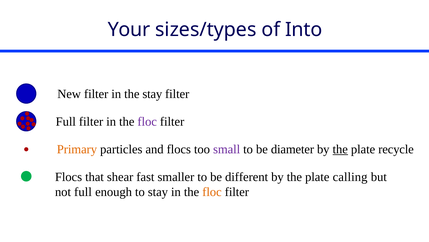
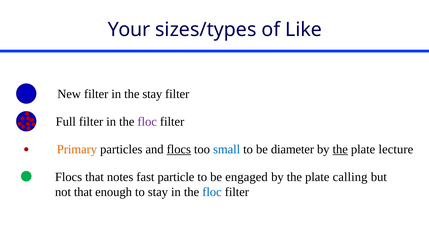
Into: Into -> Like (304, 30)
flocs underline: none -> present (179, 149)
small colour: purple -> blue (227, 149)
recycle: recycle -> lecture (396, 149)
shear: shear -> notes (120, 177)
smaller: smaller -> particle (176, 177)
different: different -> engaged (247, 177)
not full: full -> that (83, 192)
floc colour: orange -> blue (212, 192)
